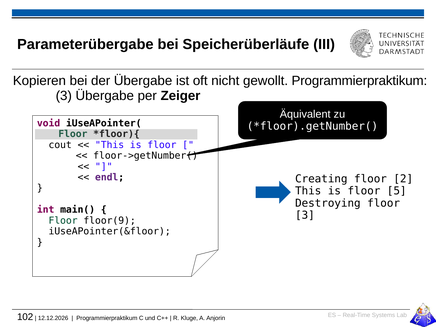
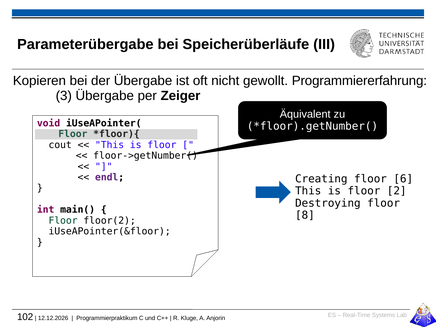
gewollt Programmierpraktikum: Programmierpraktikum -> Programmiererfahrung (359, 81)
2: 2 -> 6 (403, 179)
5: 5 -> 2 (397, 191)
3: 3 -> 8 (305, 215)
floor(9: floor(9 -> floor(2 (110, 221)
